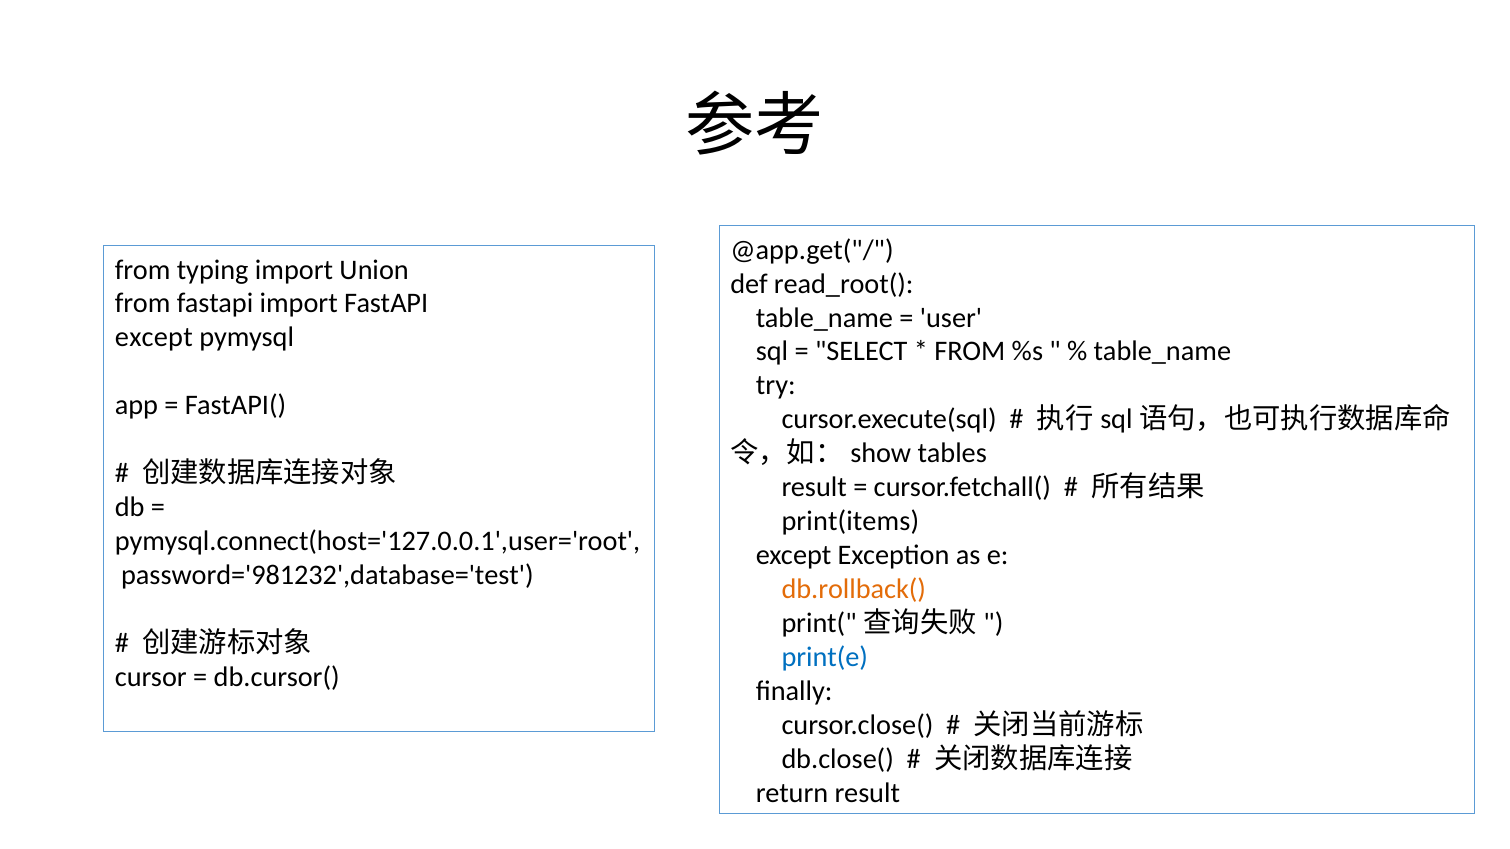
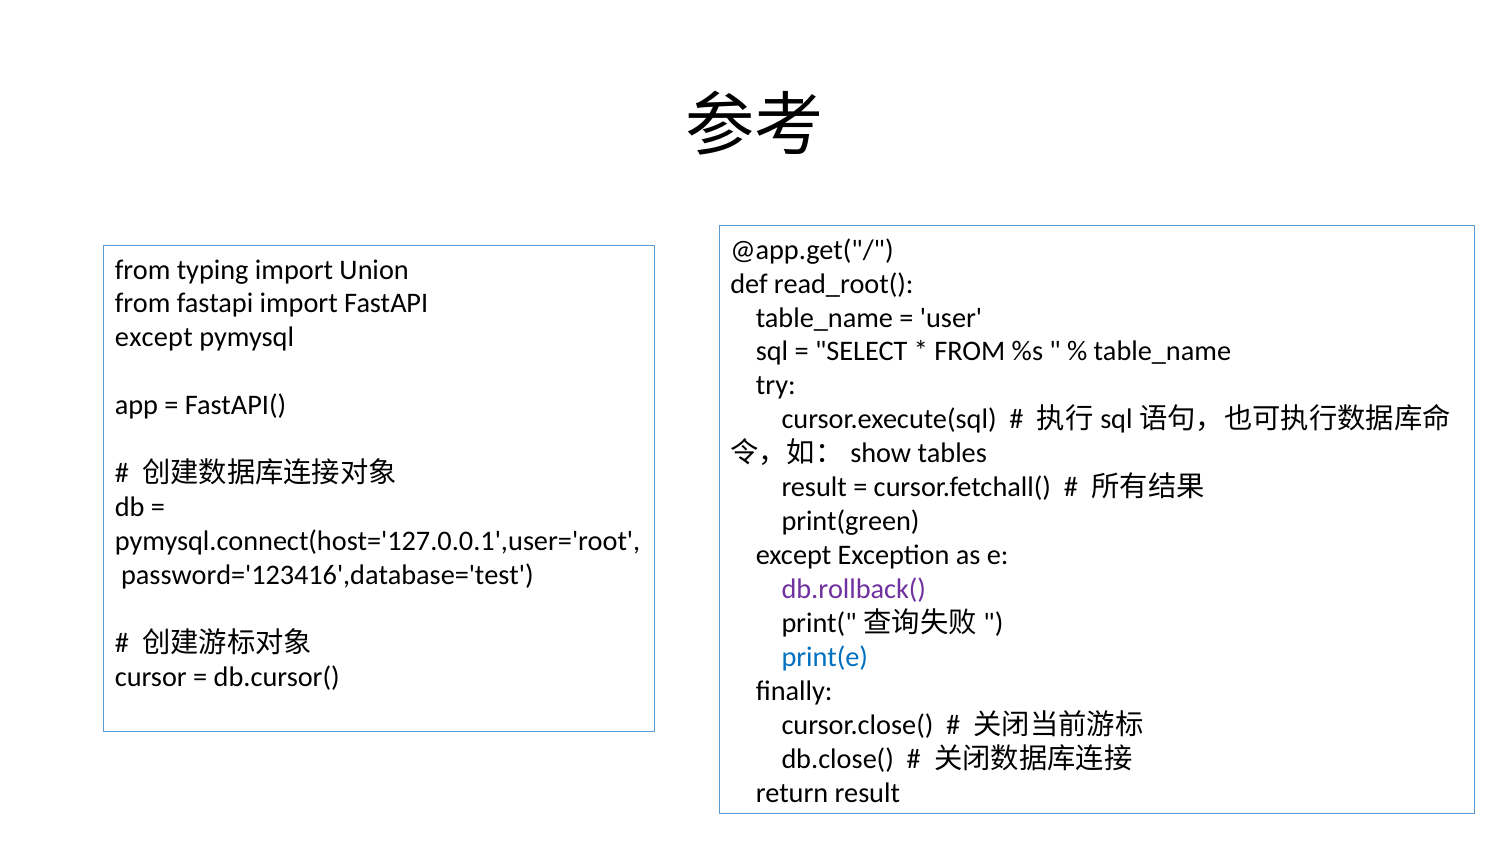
print(items: print(items -> print(green (850, 522)
password='981232',database='test: password='981232',database='test -> password='123416',database='test (327, 576)
db.rollback( colour: orange -> purple (854, 590)
